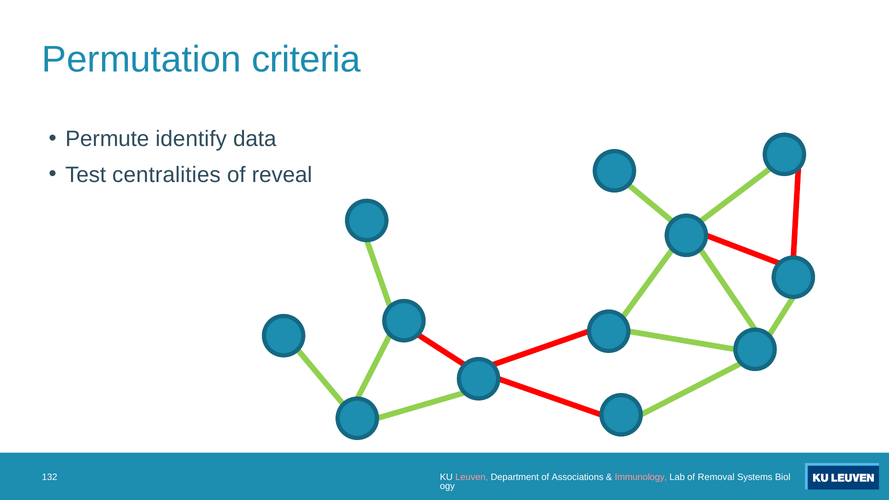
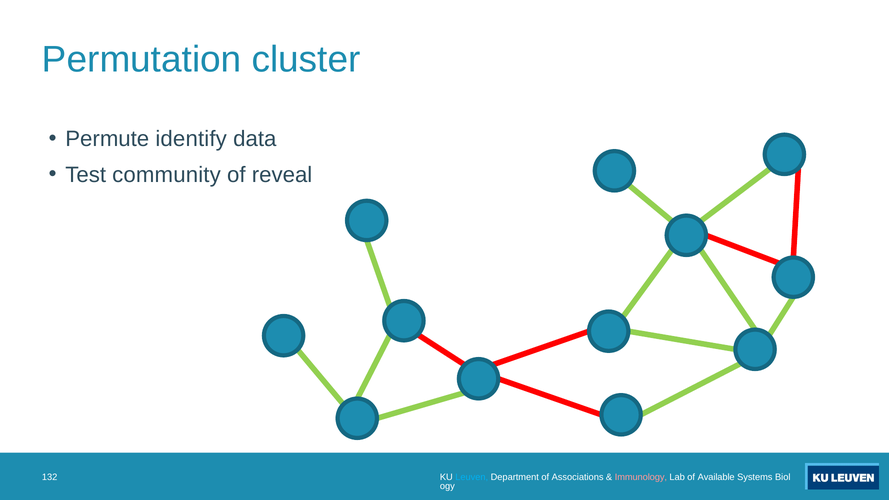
criteria: criteria -> cluster (306, 60)
centralities: centralities -> community (166, 175)
Leuven colour: pink -> light blue (472, 477)
Removal: Removal -> Available (716, 477)
